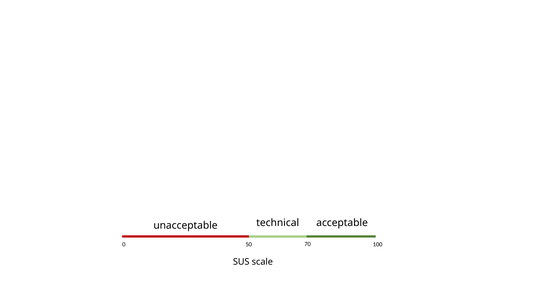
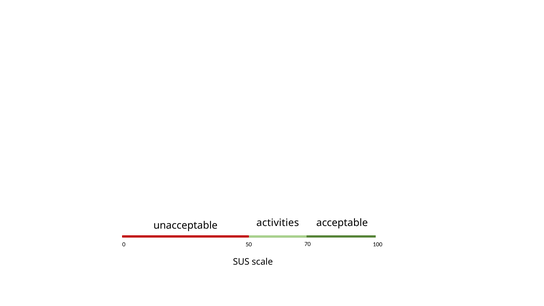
technical: technical -> activities (278, 223)
